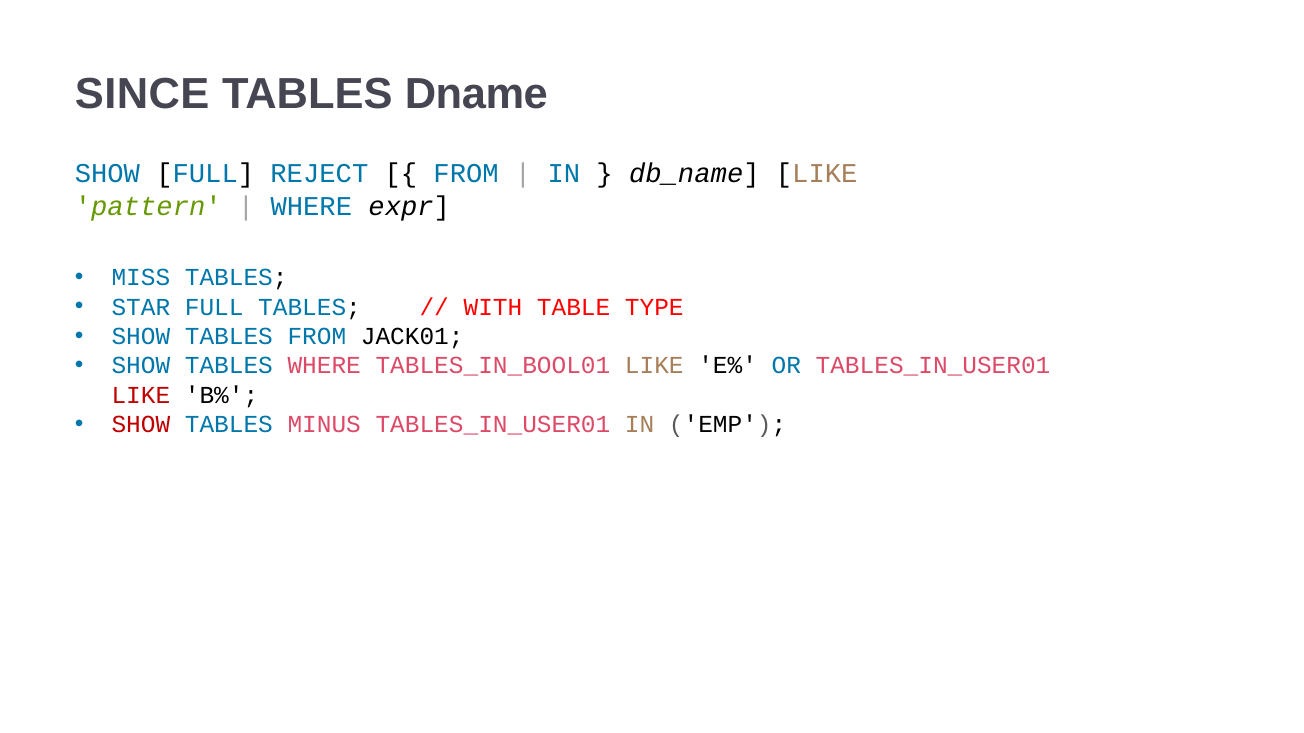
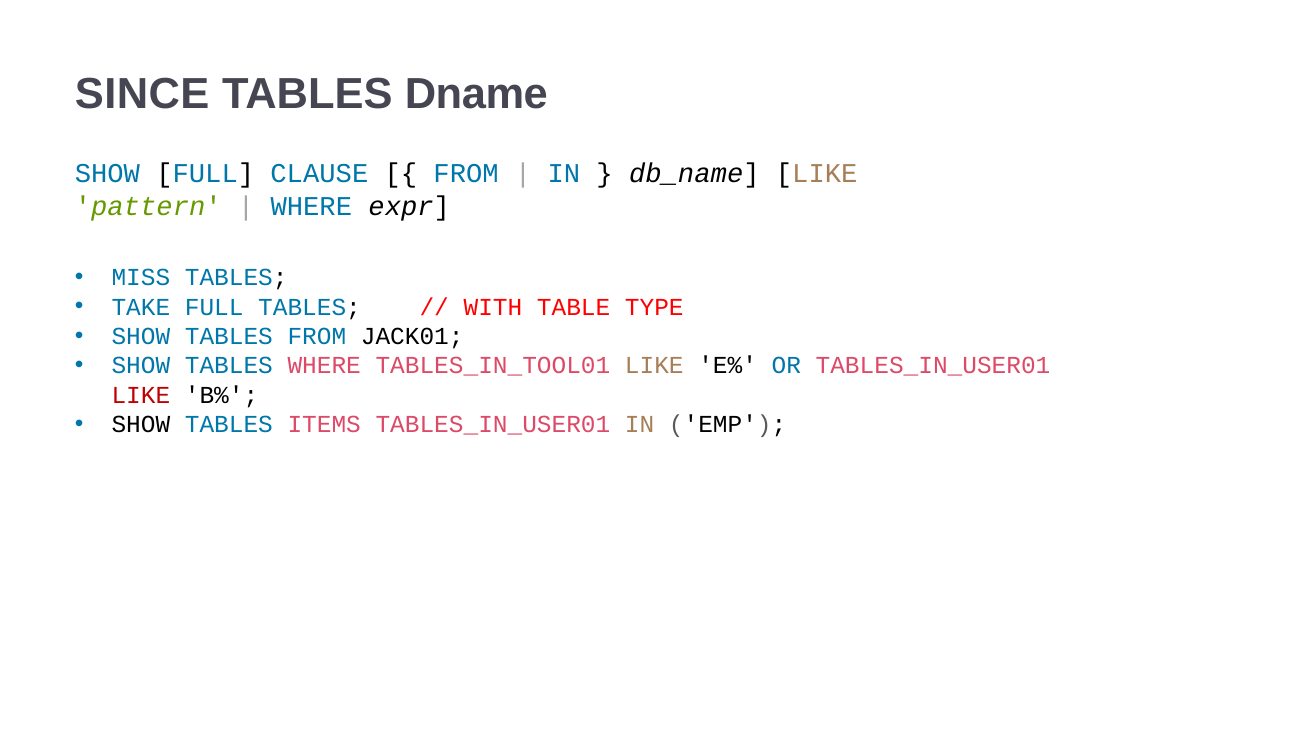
REJECT: REJECT -> CLAUSE (319, 174)
STAR: STAR -> TAKE (141, 307)
TABLES_IN_BOOL01: TABLES_IN_BOOL01 -> TABLES_IN_TOOL01 (493, 366)
SHOW colour: red -> black (141, 425)
MINUS: MINUS -> ITEMS (324, 425)
